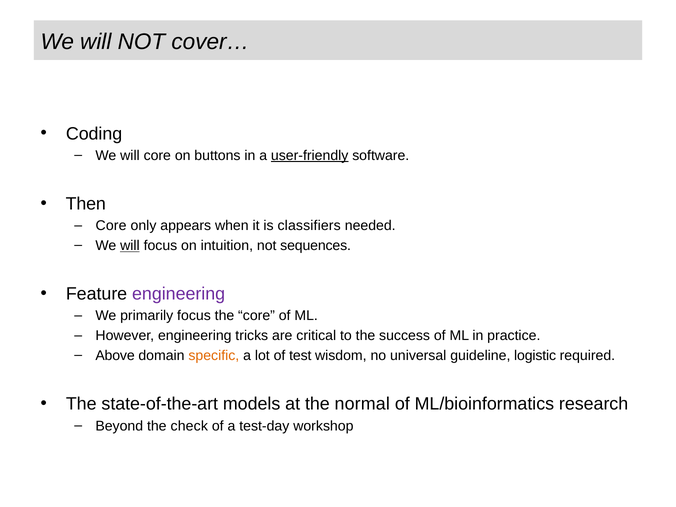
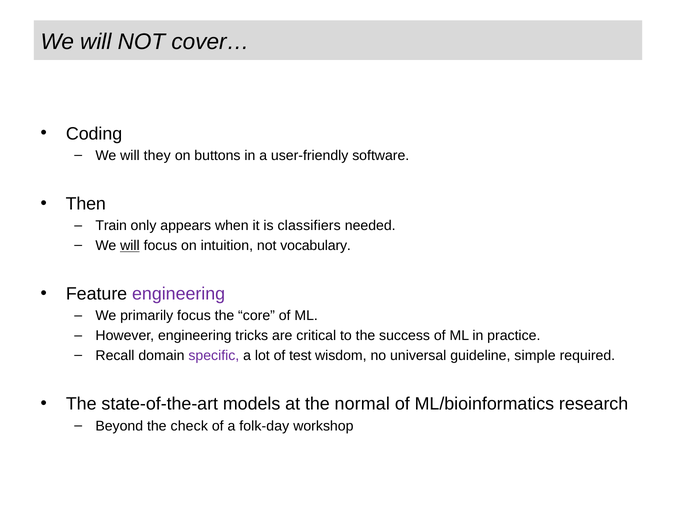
will core: core -> they (157, 156)
user-friendly underline: present -> none (310, 156)
Core: Core -> Train (111, 226)
sequences: sequences -> vocabulary (316, 246)
Above: Above -> Recall (115, 356)
specific colour: orange -> purple (214, 356)
logistic: logistic -> simple (535, 356)
test-day: test-day -> folk-day (264, 426)
